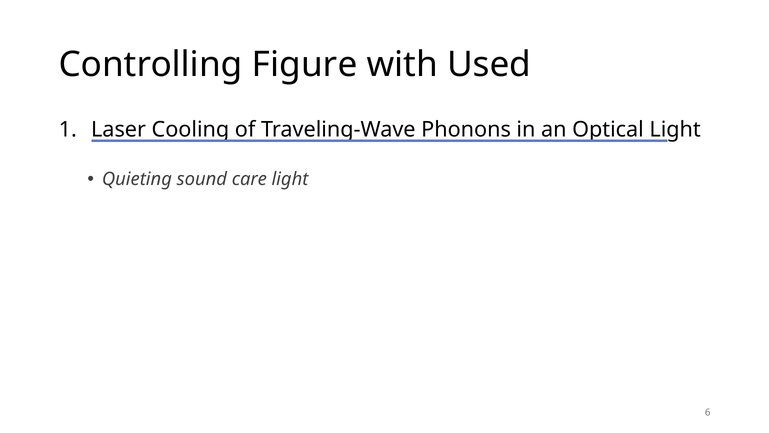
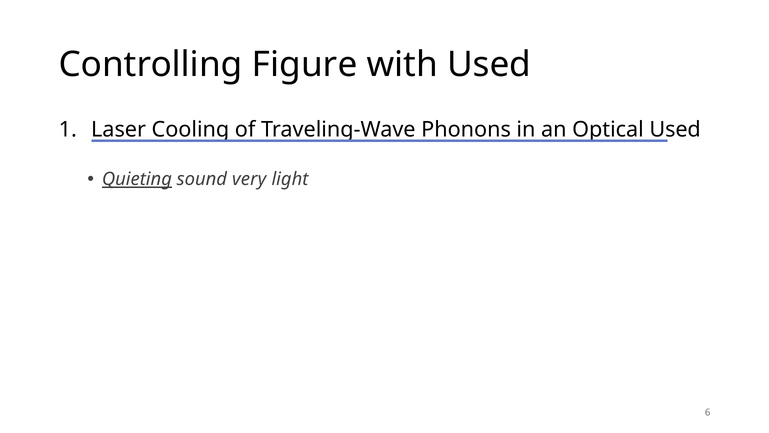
Light: Light -> Used (675, 130)
Quieting underline: none -> present (137, 179)
care: care -> very (249, 179)
